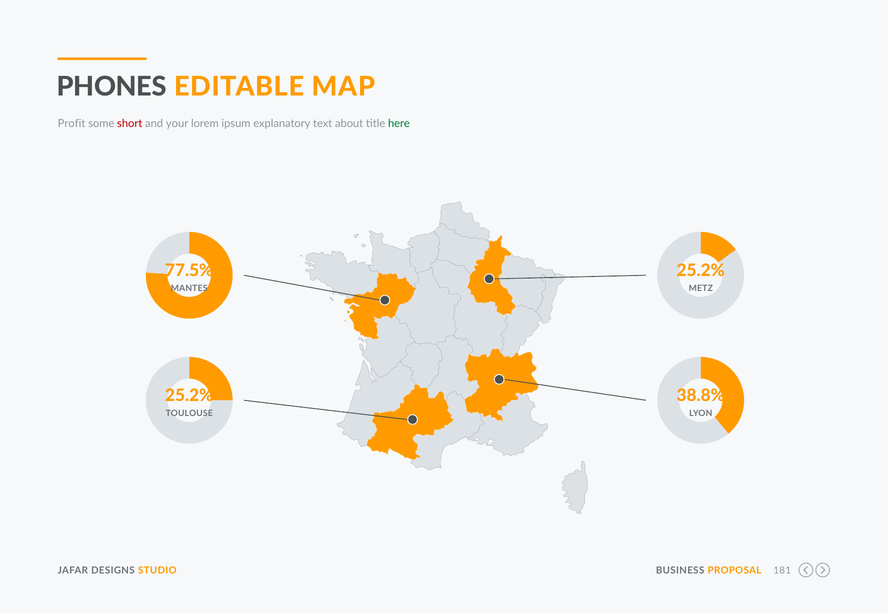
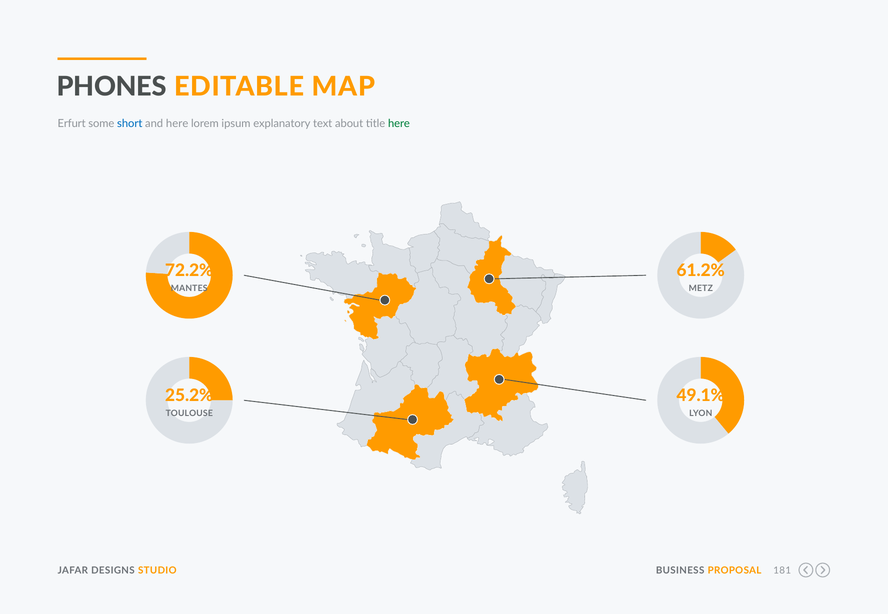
Profit: Profit -> Erfurt (72, 124)
short colour: red -> blue (130, 124)
and your: your -> here (177, 124)
77.5%: 77.5% -> 72.2% (189, 271)
25.2%: 25.2% -> 61.2% (701, 271)
38.8%: 38.8% -> 49.1% (701, 396)
